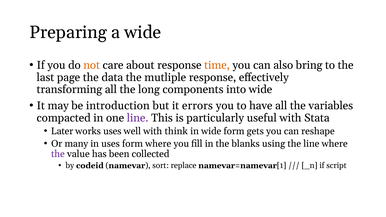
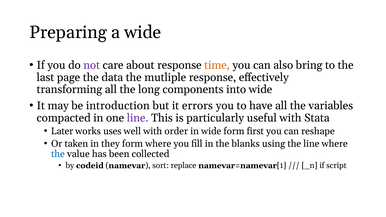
not colour: orange -> purple (92, 65)
think: think -> order (176, 131)
gets: gets -> first (255, 131)
many: many -> taken (76, 144)
in uses: uses -> they (110, 144)
the colour: purple -> blue (58, 154)
